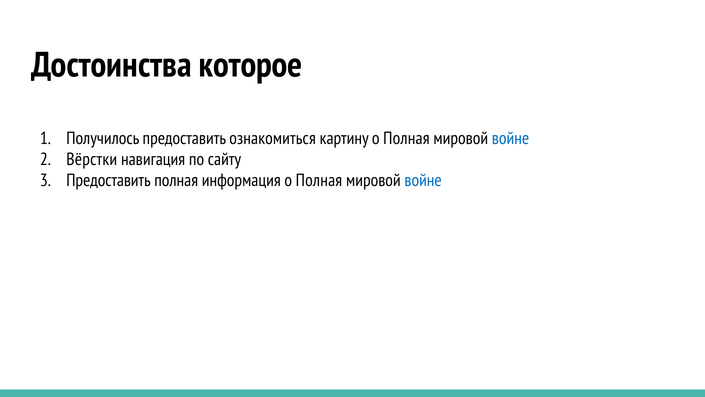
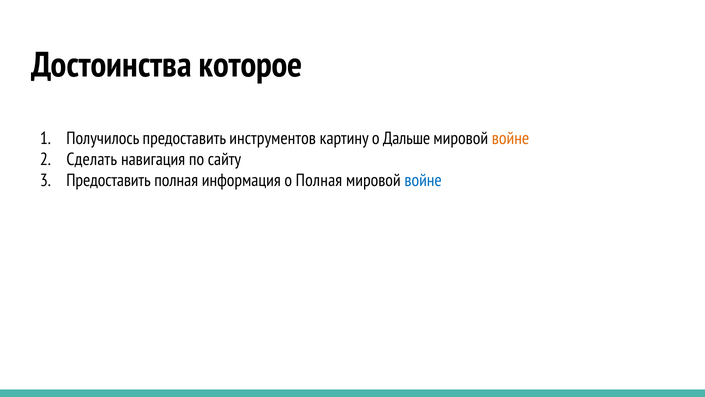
ознакомиться: ознакомиться -> инструментов (273, 138)
картину о Полная: Полная -> Дальше (407, 138)
войне colour: blue -> orange (510, 138)
Вёрстки: Вёрстки -> Сделать (92, 159)
